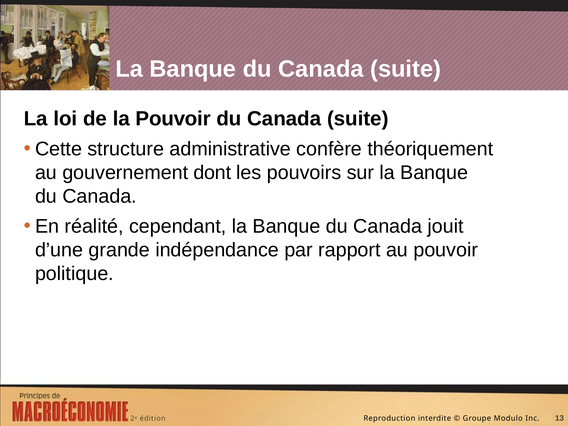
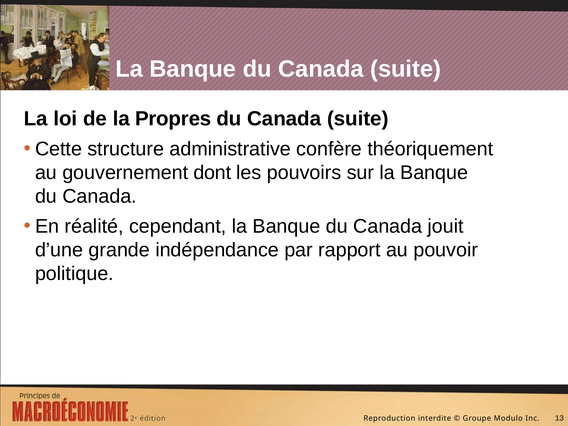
la Pouvoir: Pouvoir -> Propres (173, 119)
